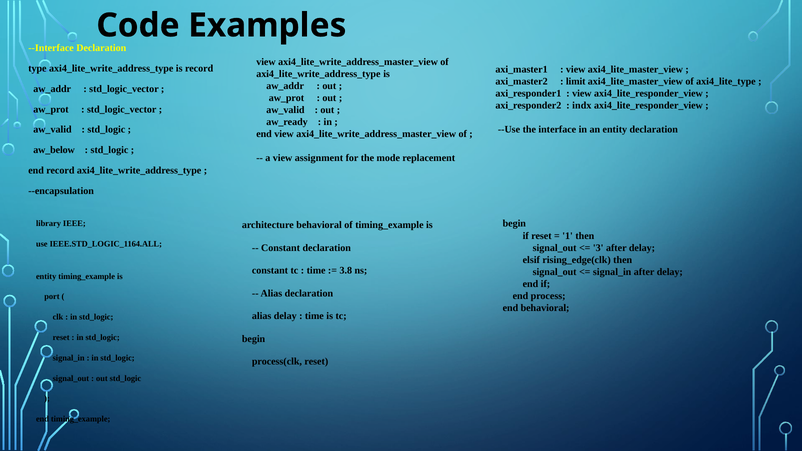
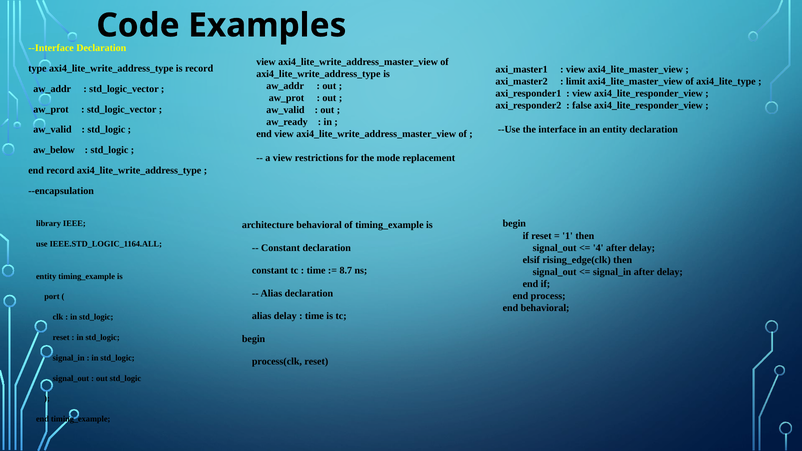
indx: indx -> false (582, 105)
assignment: assignment -> restrictions (319, 158)
3: 3 -> 4 (598, 248)
3.8: 3.8 -> 8.7 (346, 271)
